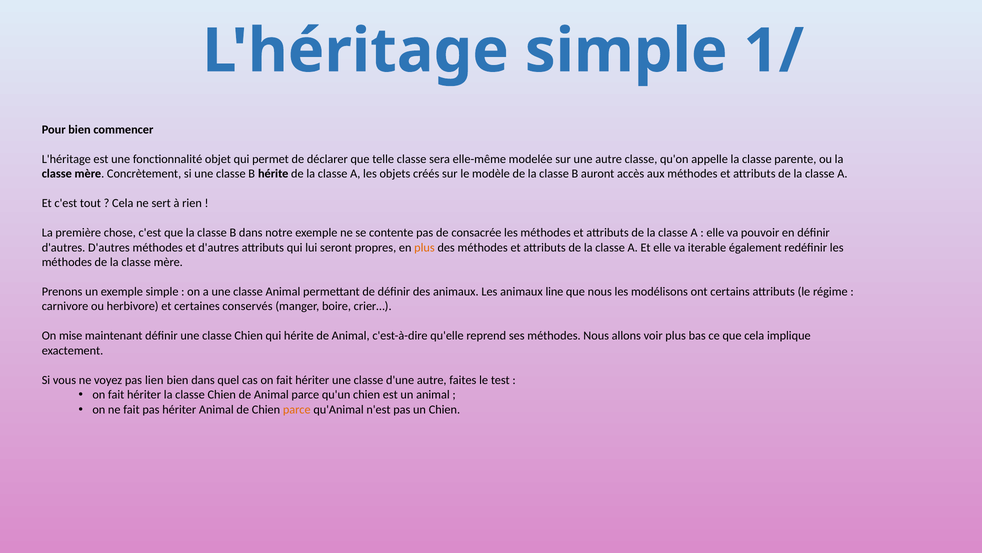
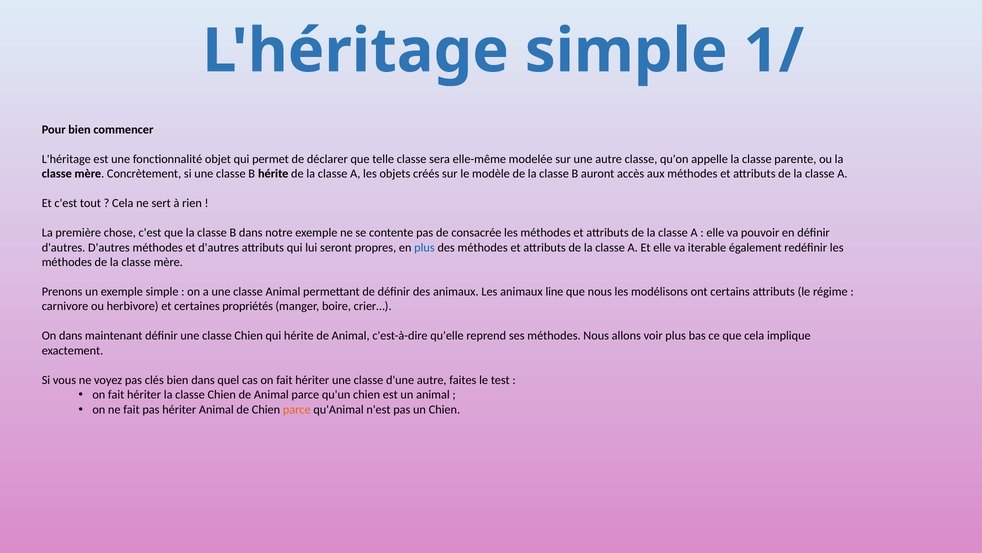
plus colour: orange -> blue (424, 247)
conservés: conservés -> propriétés (248, 306)
On mise: mise -> dans (71, 336)
lien: lien -> clés (154, 380)
